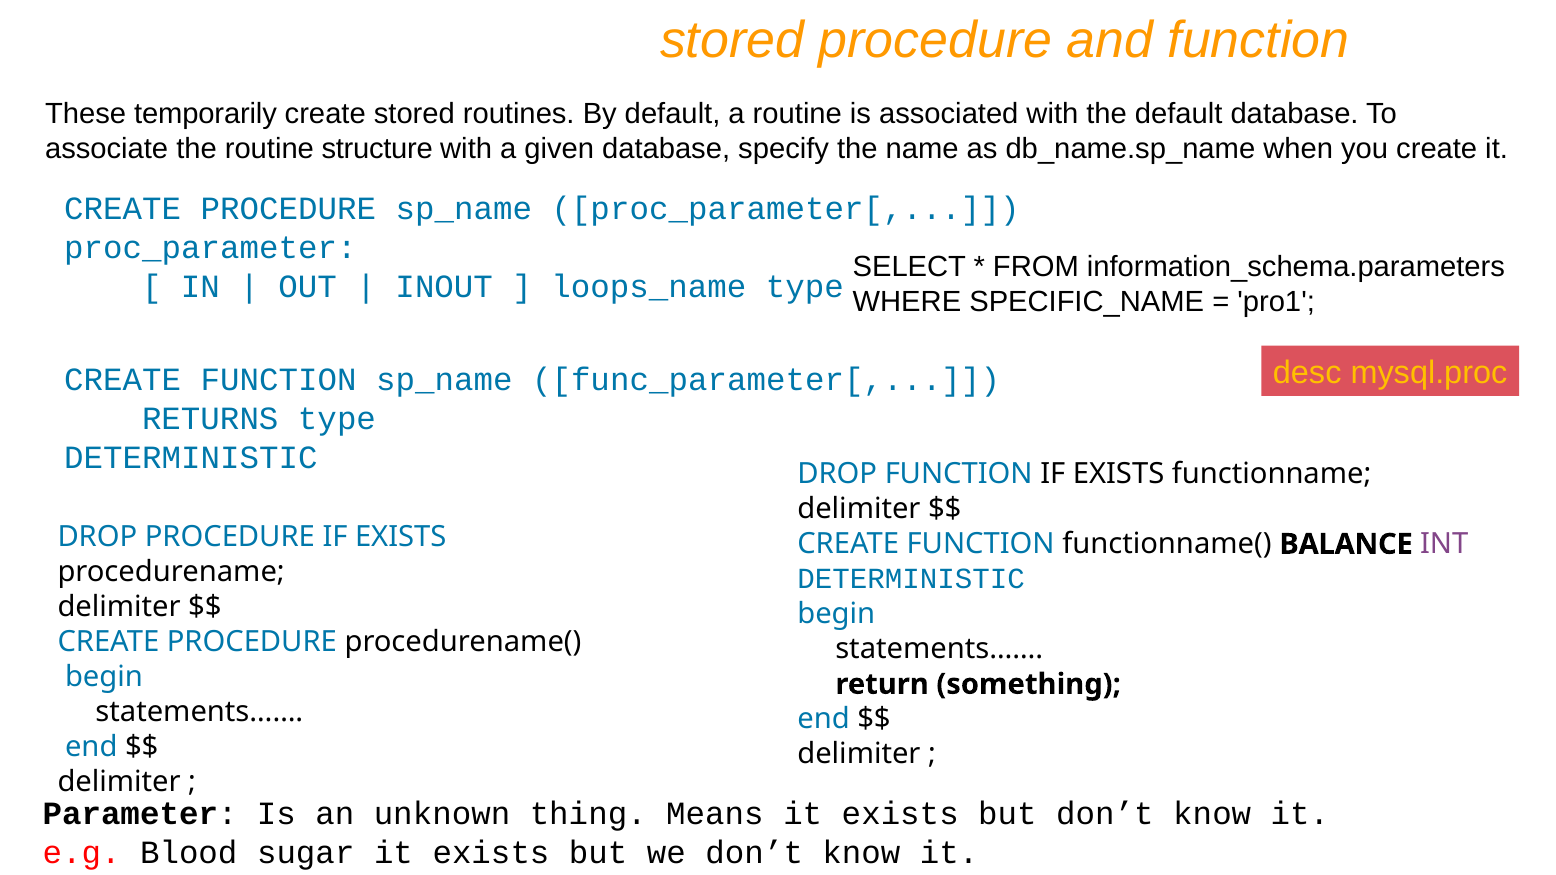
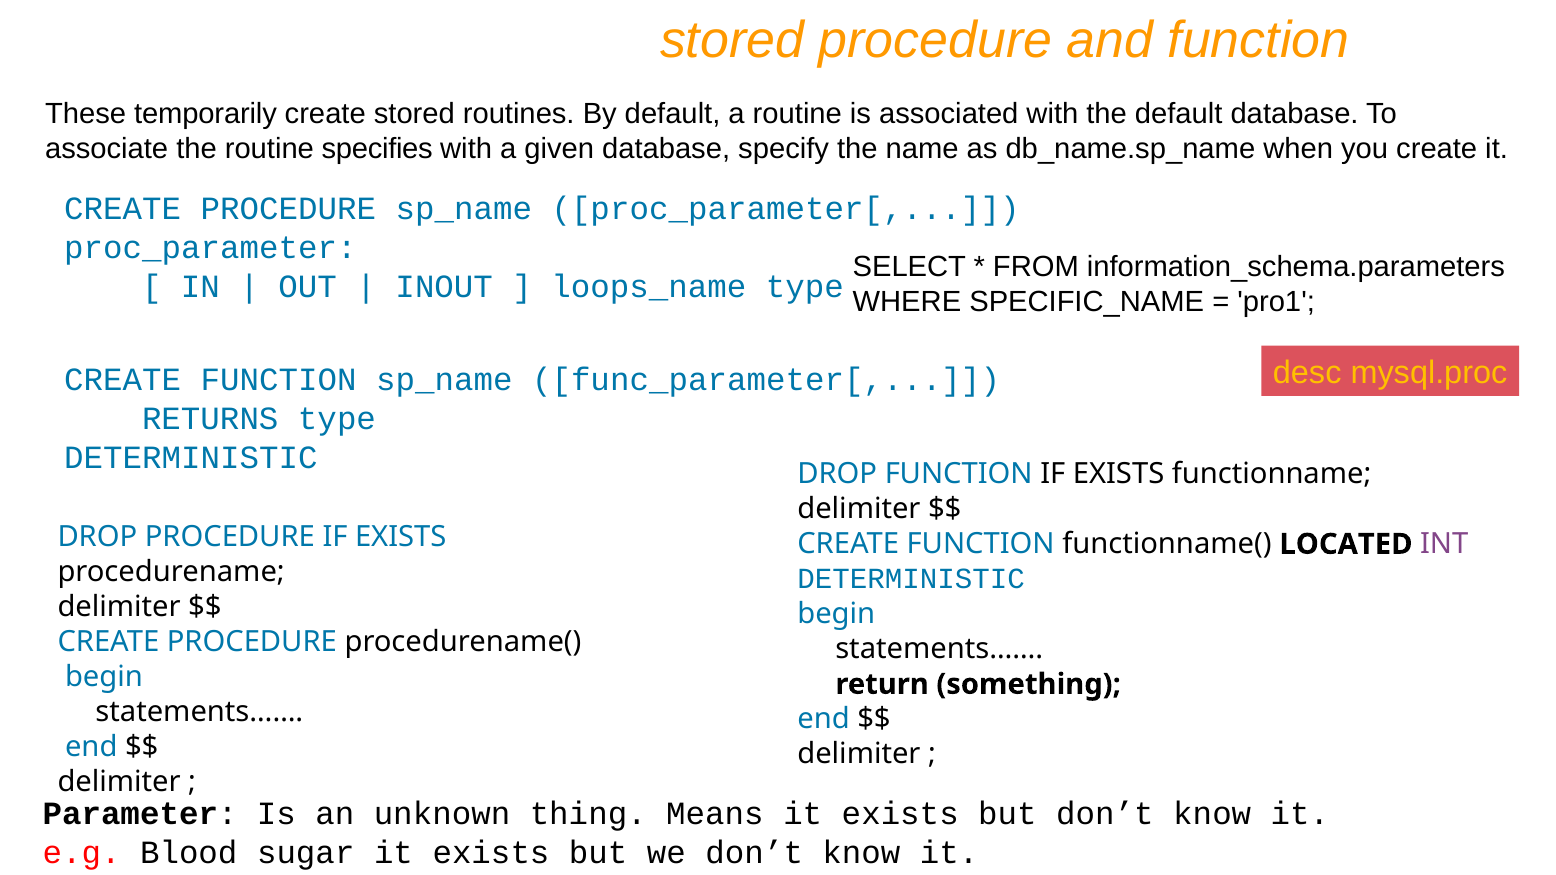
structure: structure -> specifies (377, 149)
BALANCE: BALANCE -> LOCATED (1346, 544)
